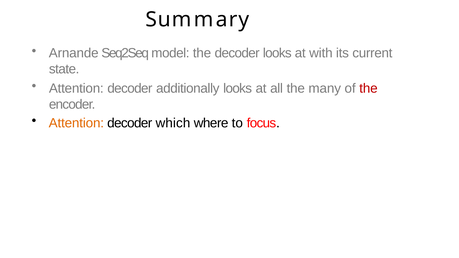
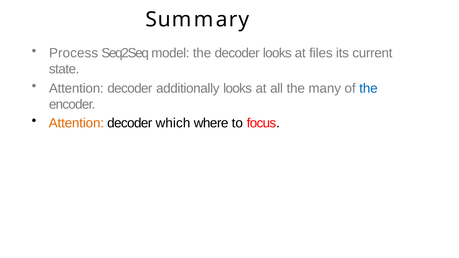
Arnande: Arnande -> Process (74, 53)
with: with -> files (321, 53)
the colour: red -> blue (369, 88)
